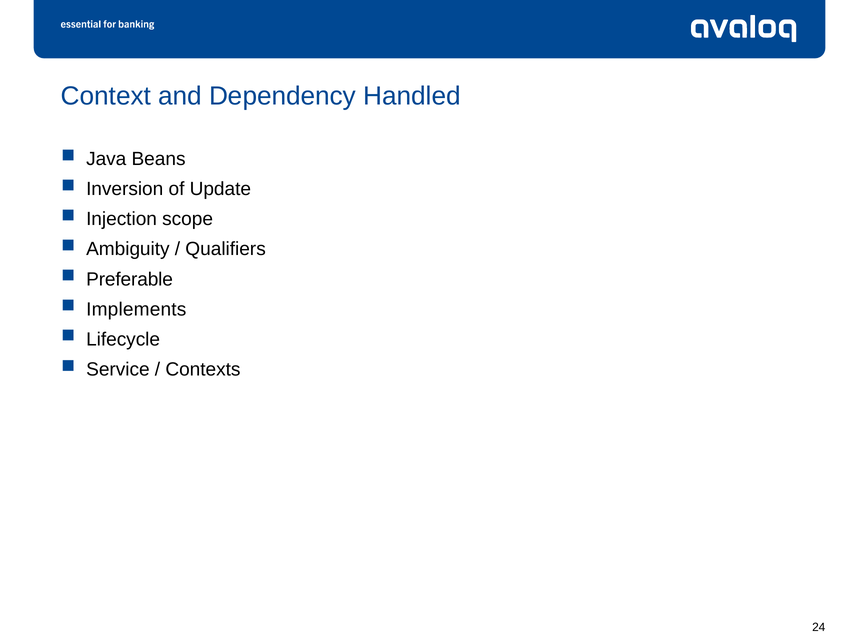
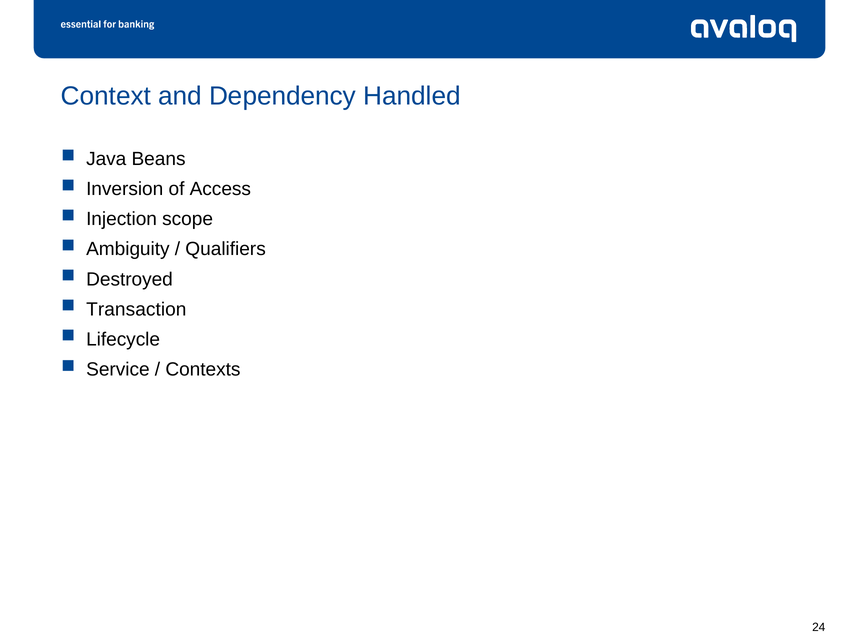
Update: Update -> Access (220, 189)
Preferable: Preferable -> Destroyed (130, 279)
Implements: Implements -> Transaction (136, 309)
